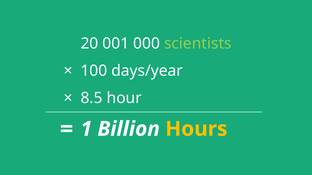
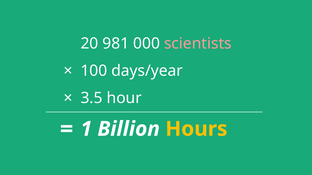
001: 001 -> 981 (116, 44)
scientists colour: light green -> pink (198, 44)
8.5: 8.5 -> 3.5 (92, 98)
